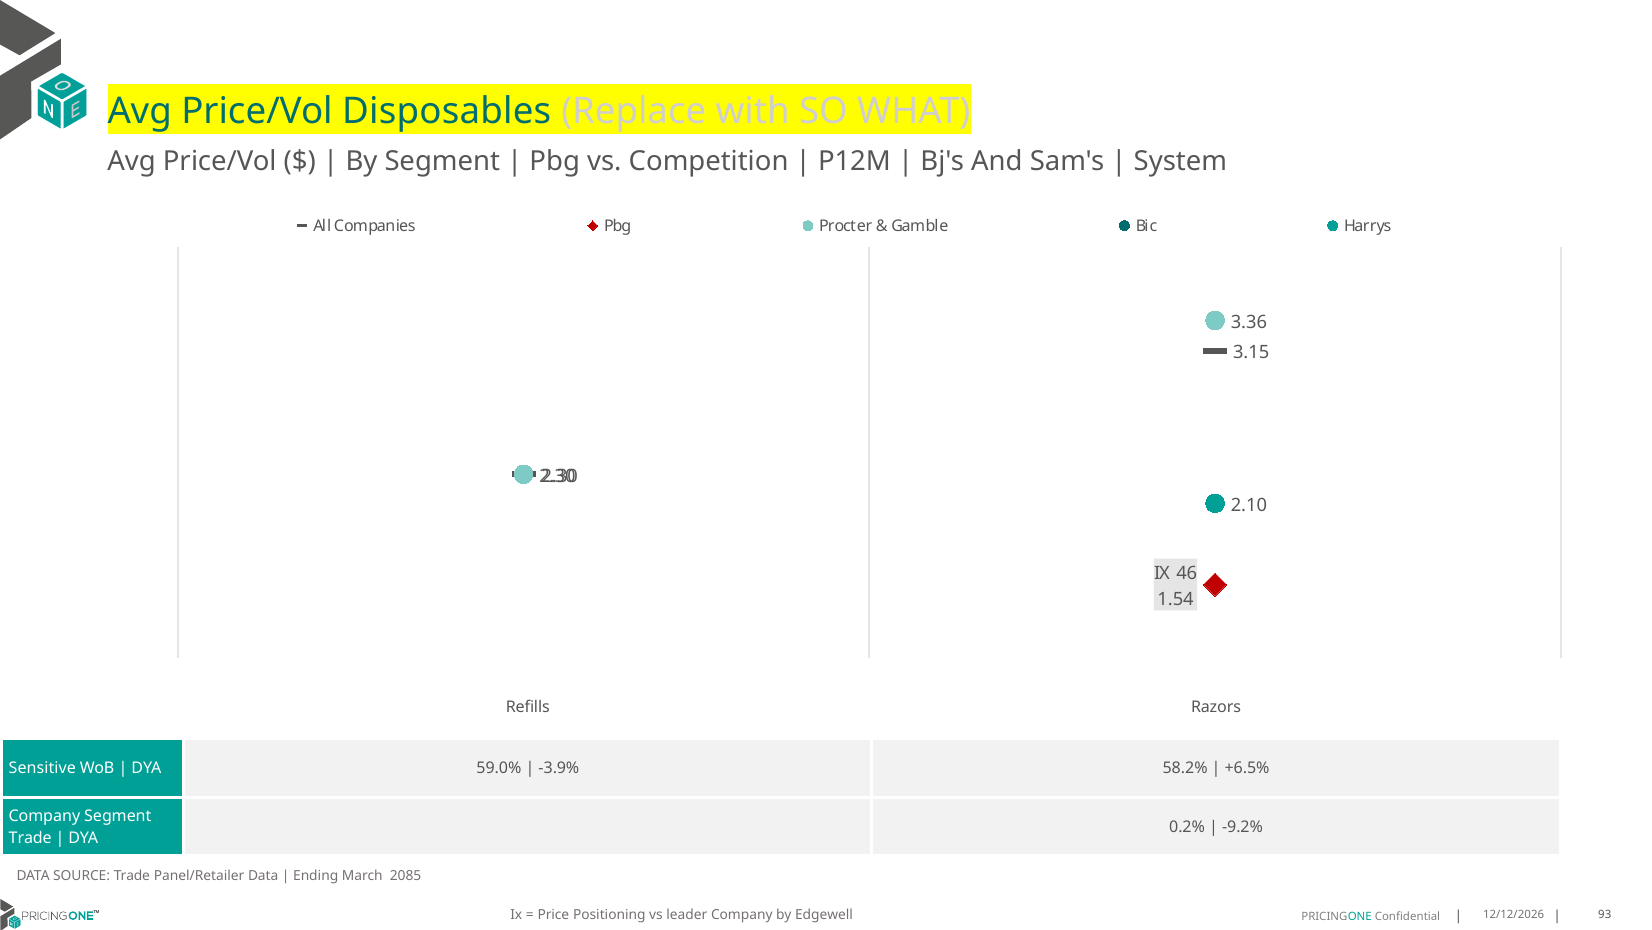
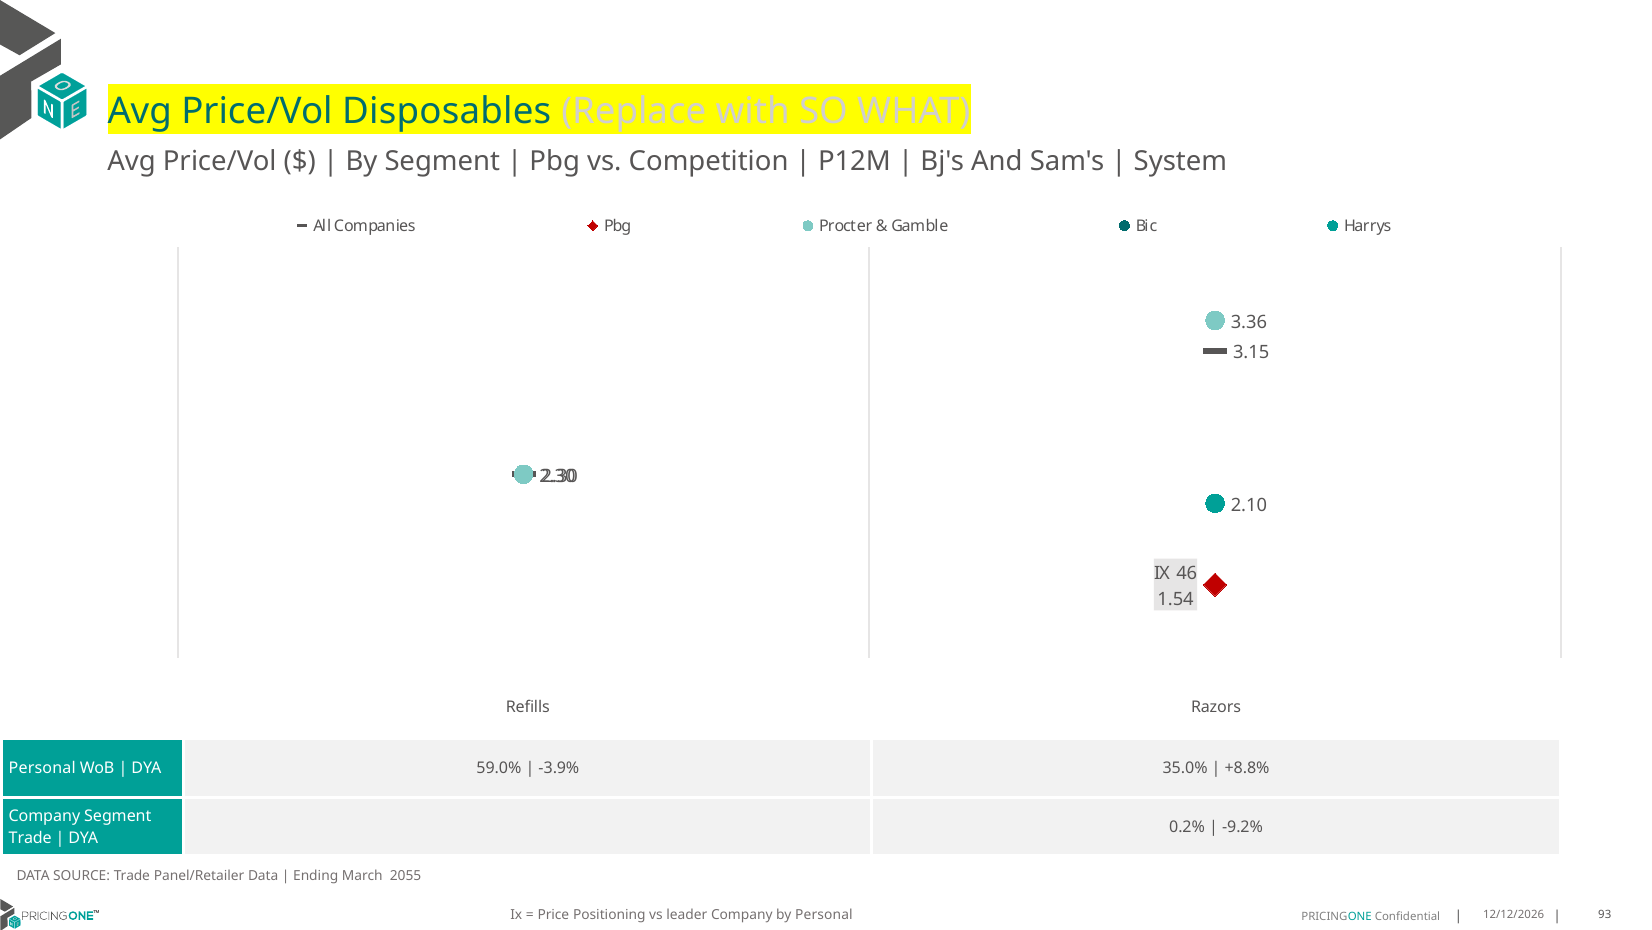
Sensitive: Sensitive -> Personal (42, 768)
58.2%: 58.2% -> 35.0% (1185, 768)
+6.5%: +6.5% -> +8.8% (1247, 768)
2085: 2085 -> 2055 (406, 875)
by Edgewell: Edgewell -> Personal (824, 915)
